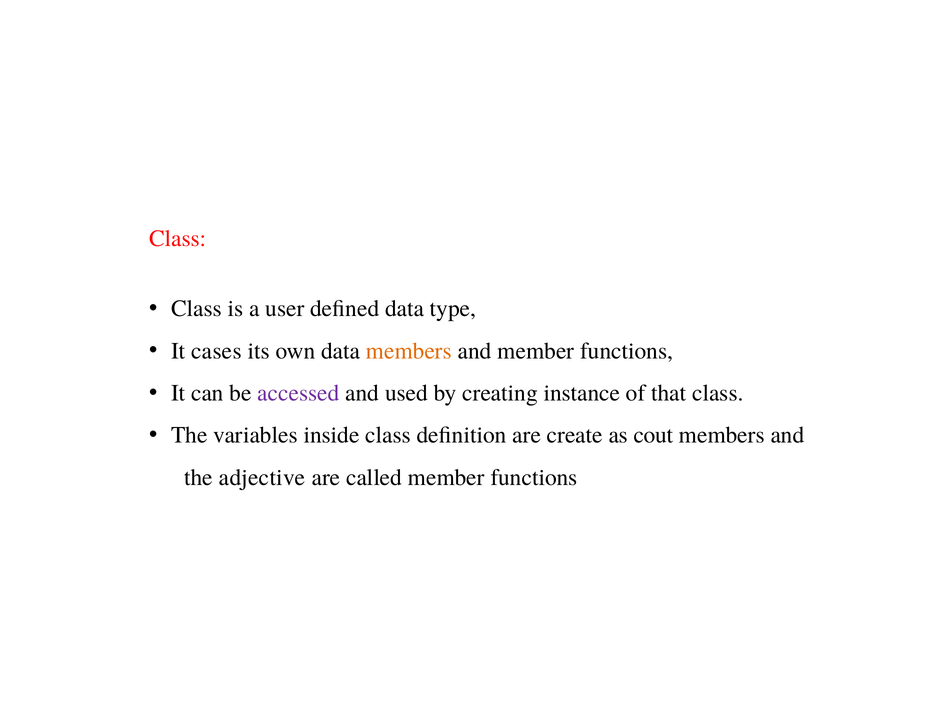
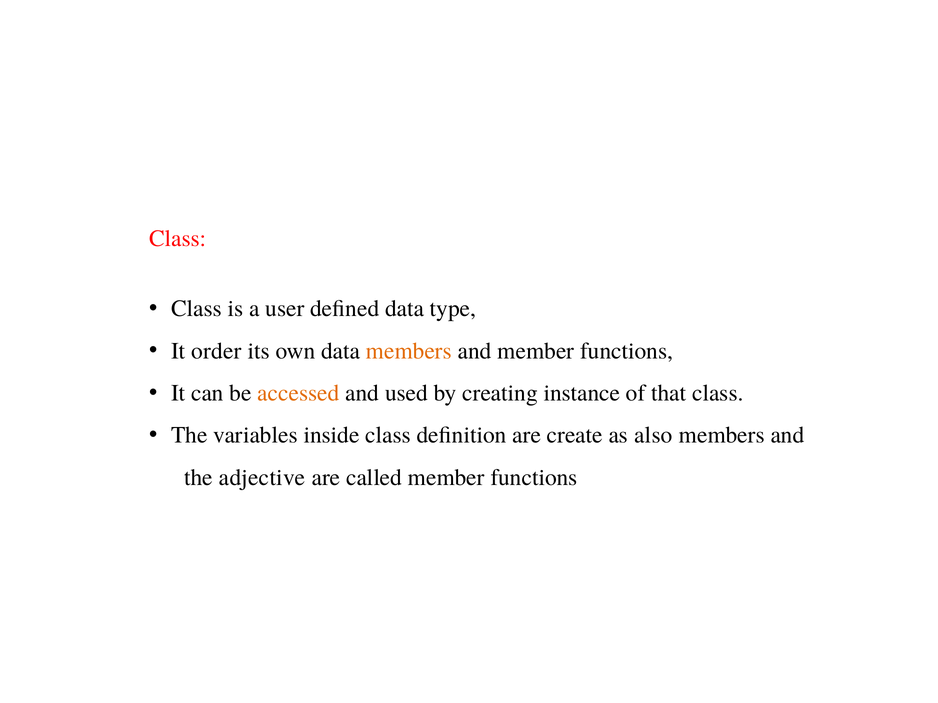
cases: cases -> order (216, 351)
accessed colour: purple -> orange (298, 393)
cout: cout -> also (653, 436)
